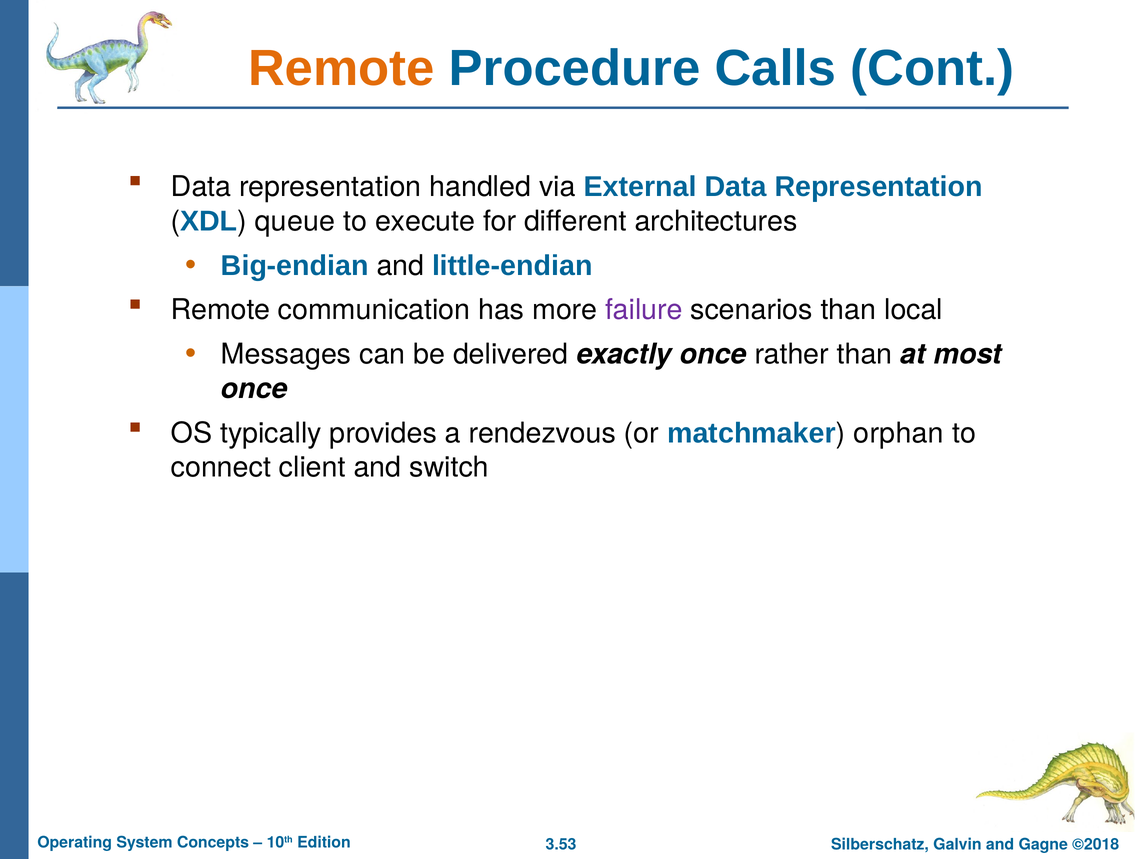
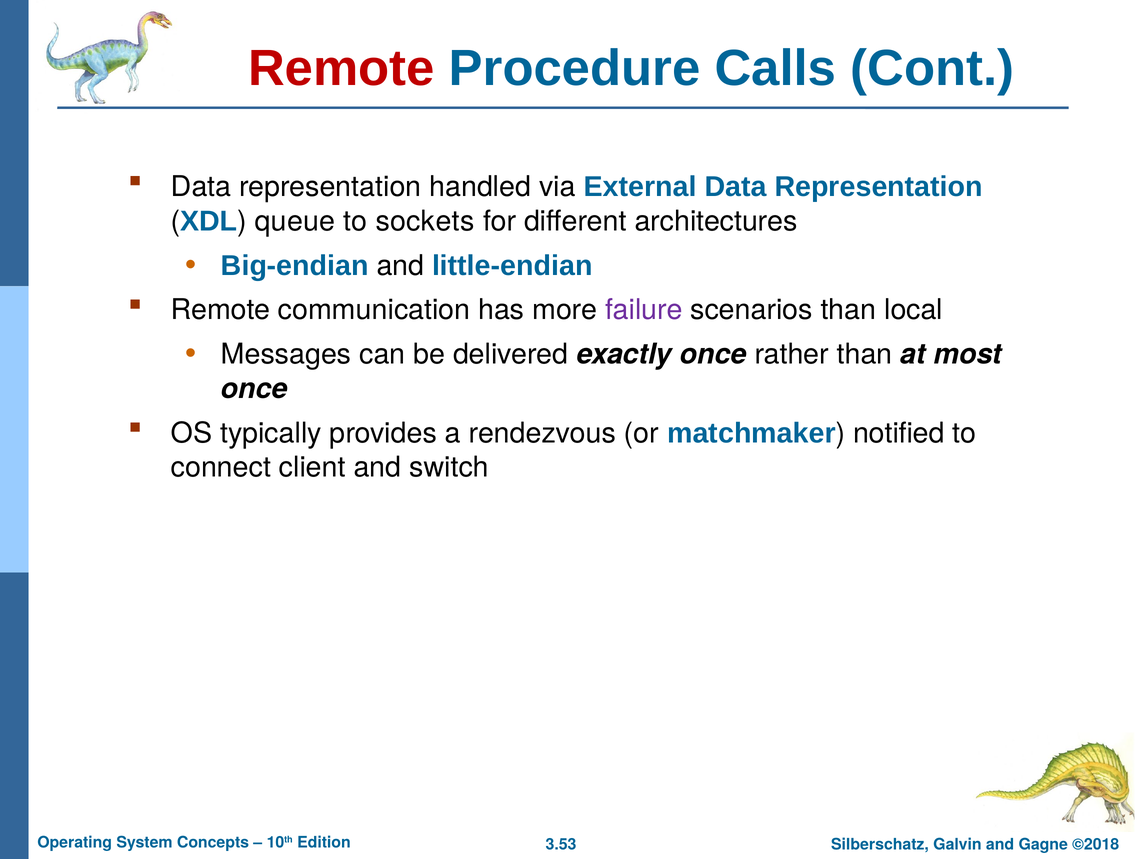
Remote colour: orange -> red (341, 68)
execute: execute -> sockets (425, 221)
orphan: orphan -> notified (899, 433)
